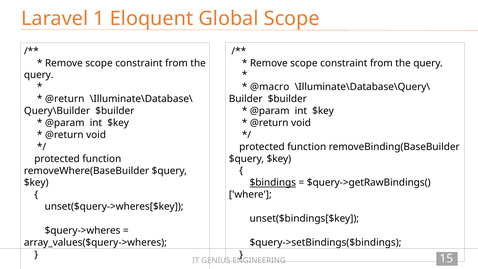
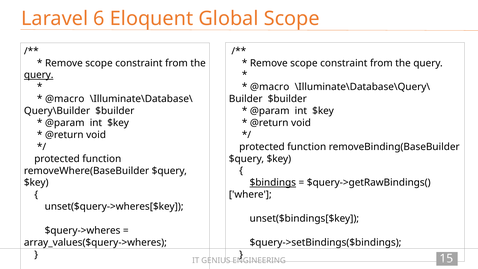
1: 1 -> 6 (99, 19)
query underline: none -> present (39, 75)
@return: @return -> @macro (65, 99)
